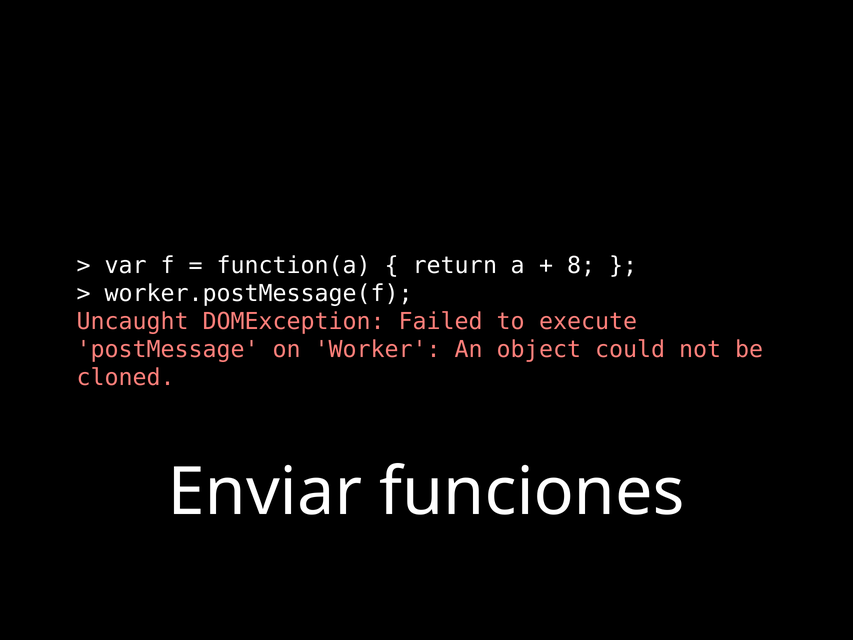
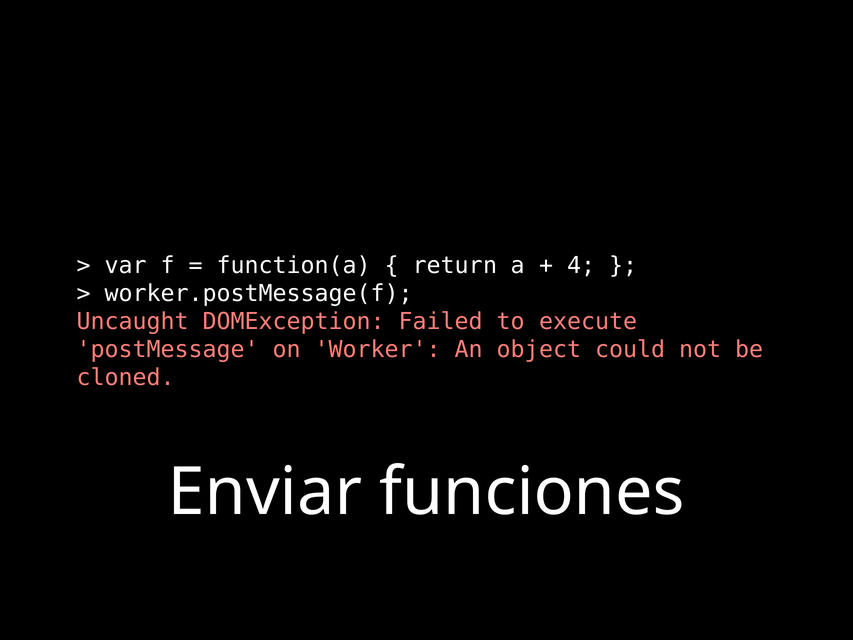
8: 8 -> 4 (581, 266)
